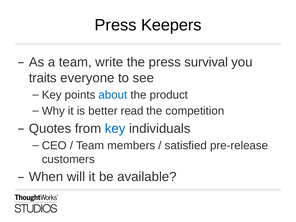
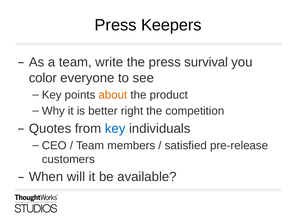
traits: traits -> color (43, 78)
about colour: blue -> orange (113, 95)
read: read -> right (132, 111)
